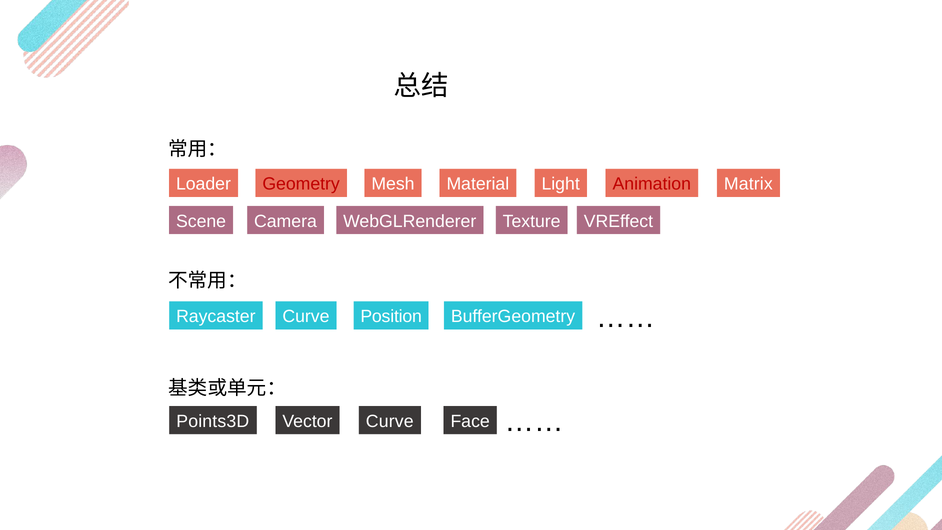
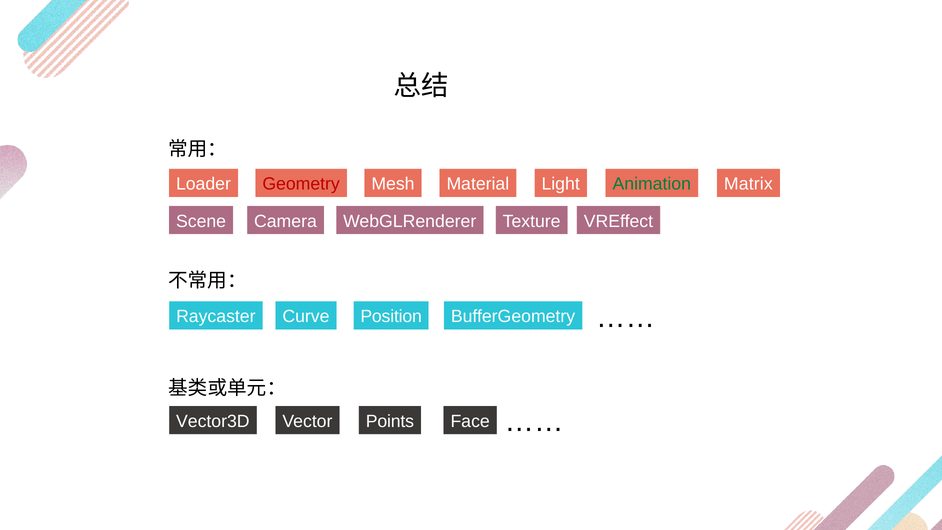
Animation colour: red -> green (652, 184)
Points3D: Points3D -> Vector3D (213, 421)
Vector Curve: Curve -> Points (390, 421)
